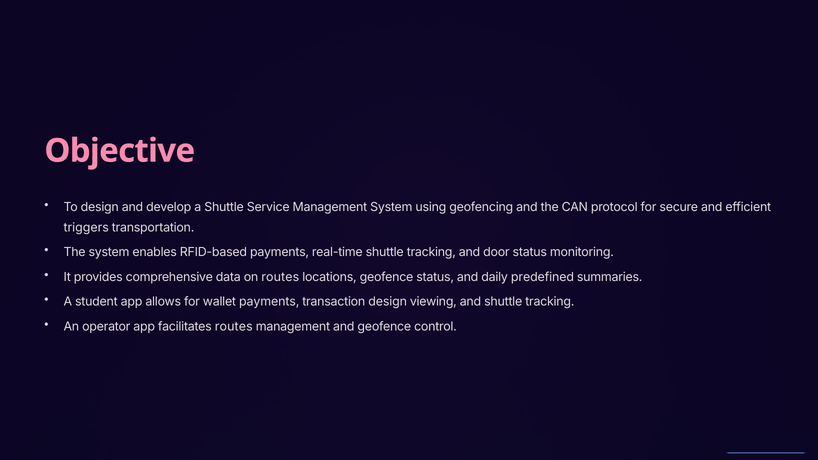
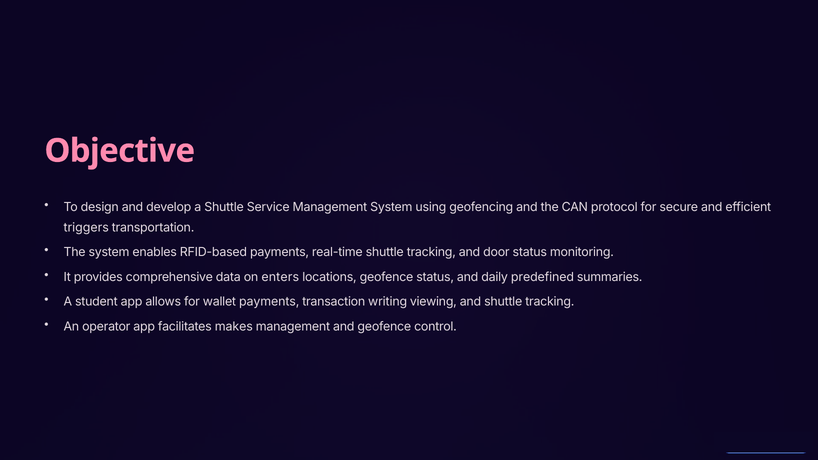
on routes: routes -> enters (280, 277)
transaction design: design -> writing (388, 302)
facilitates routes: routes -> makes (234, 327)
